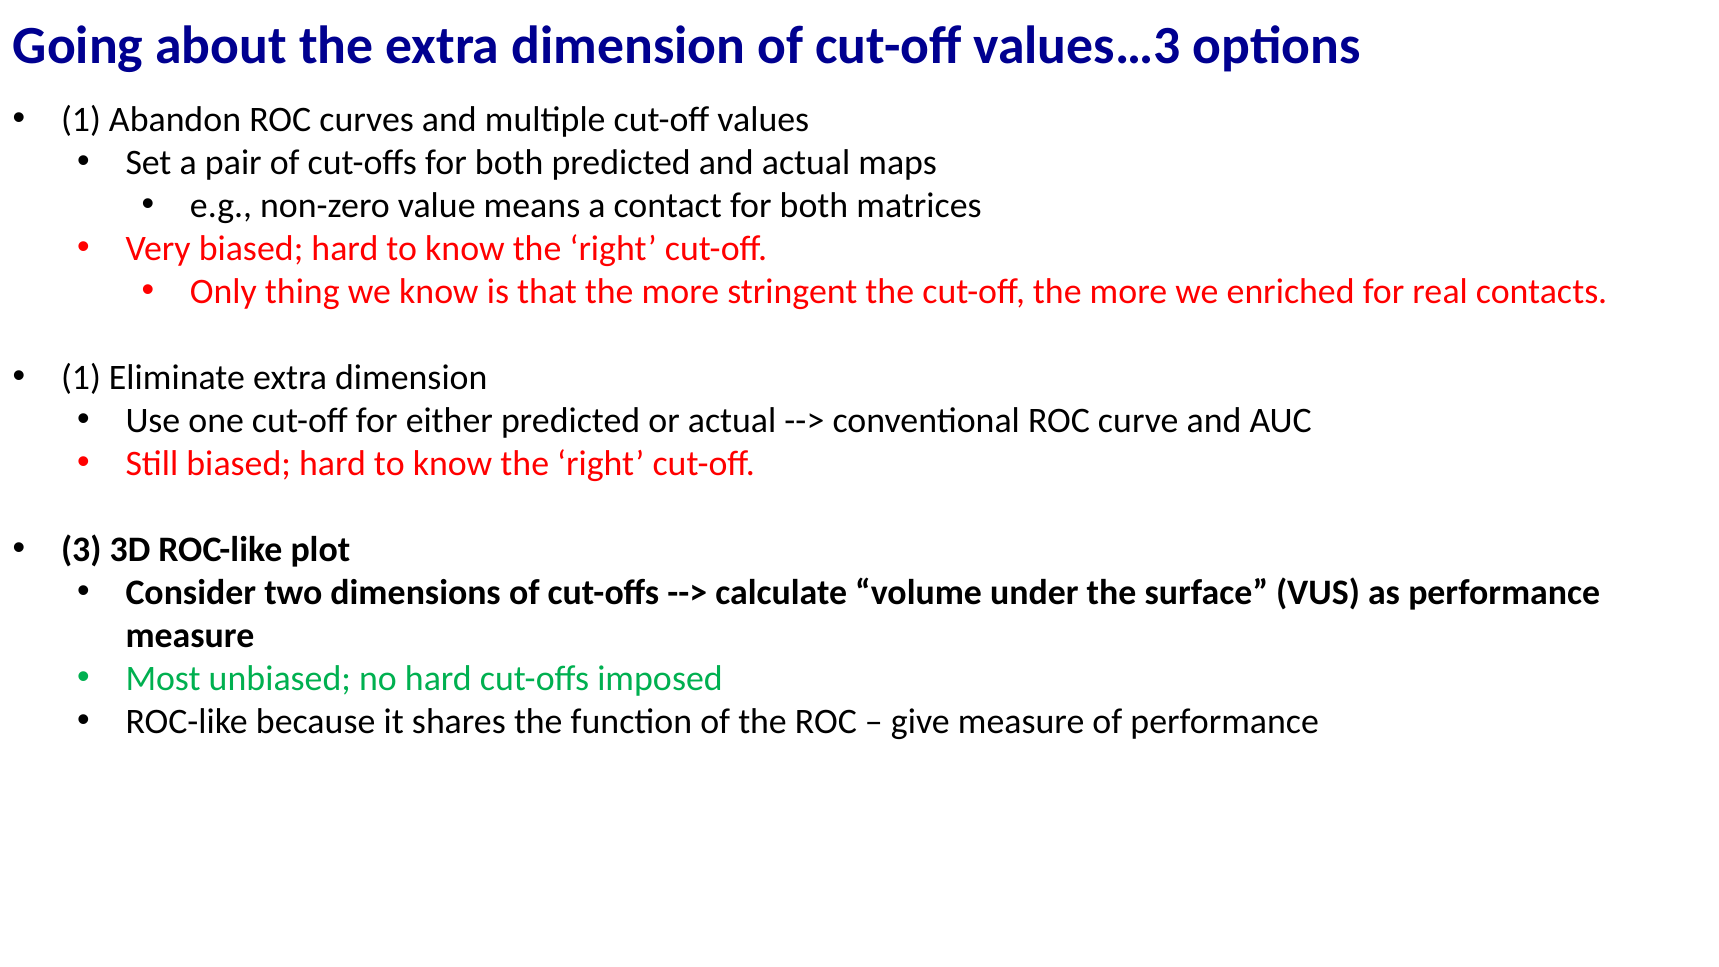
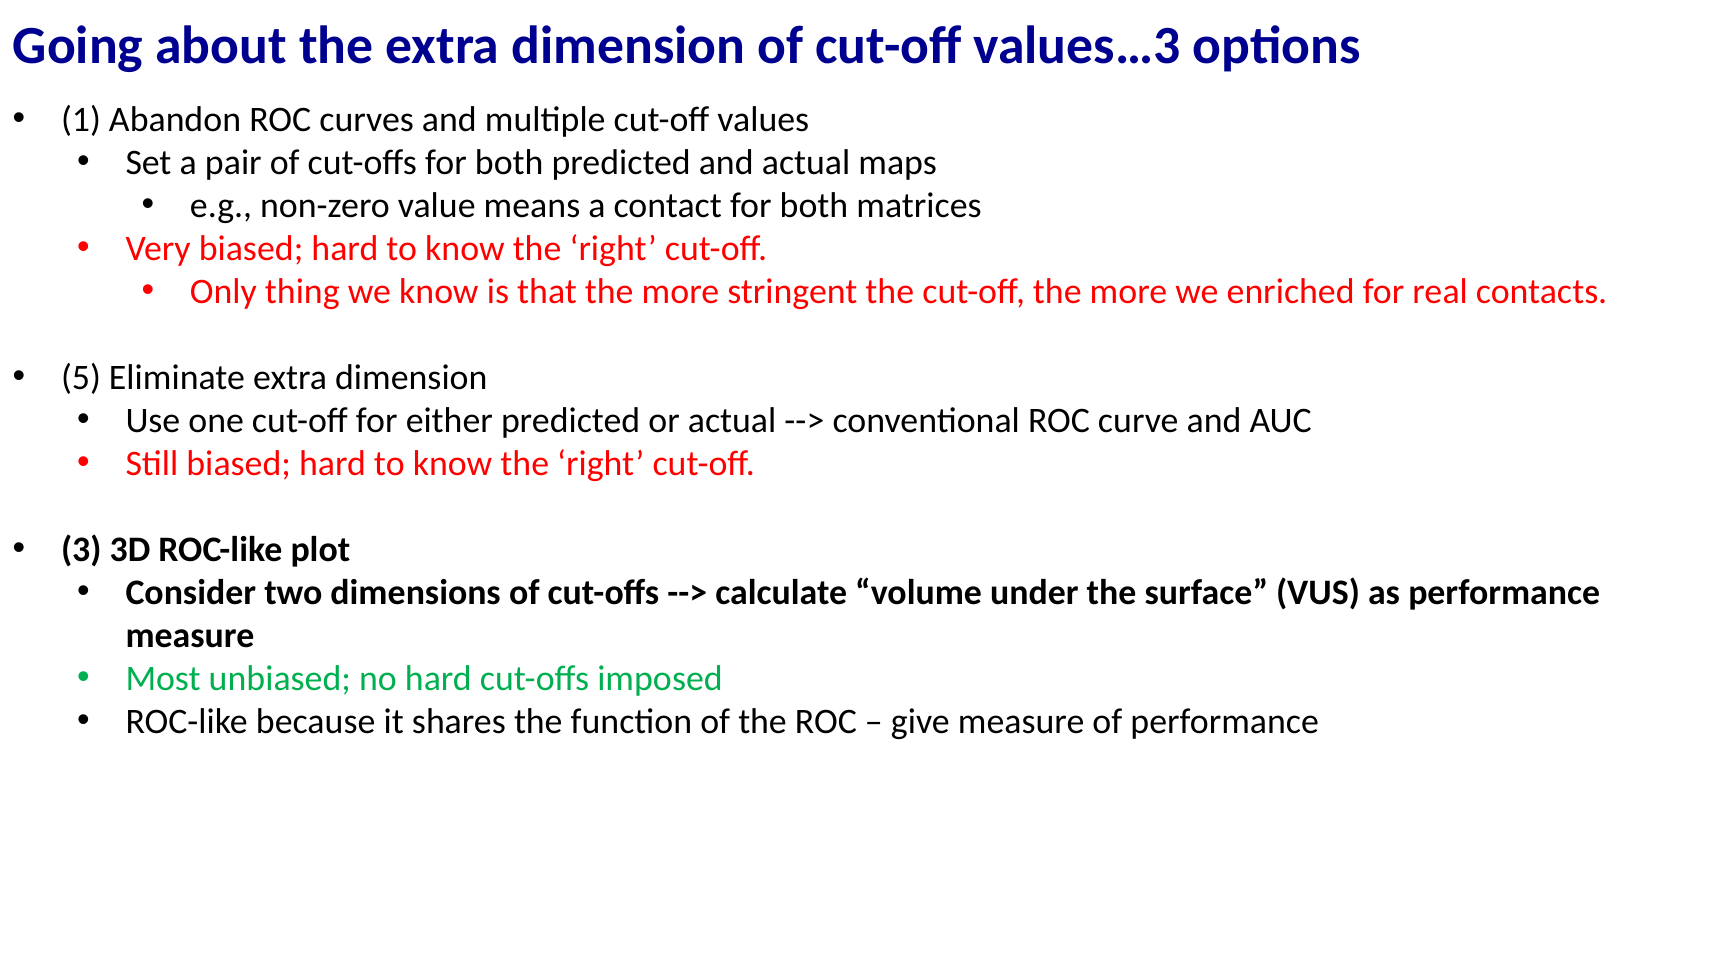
1: 1 -> 5 (81, 378)
